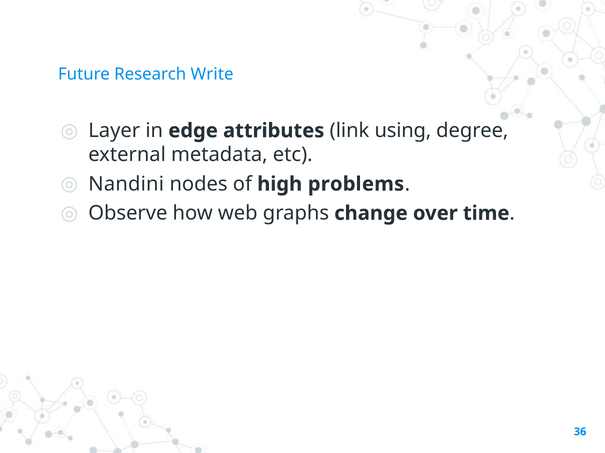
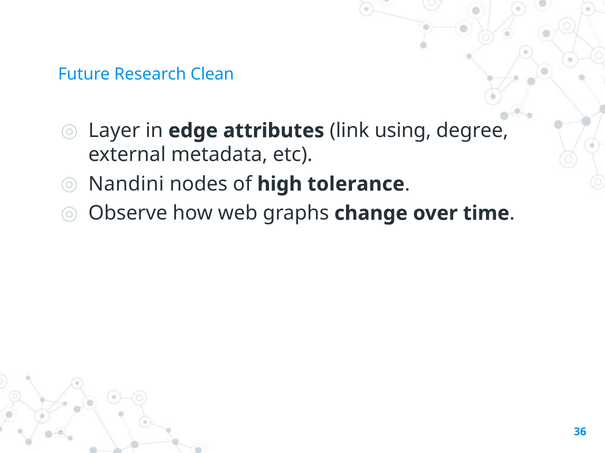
Write: Write -> Clean (212, 74)
problems: problems -> tolerance (356, 184)
